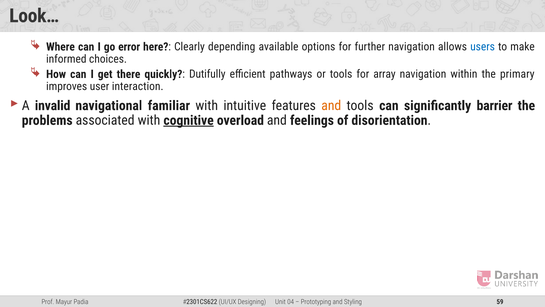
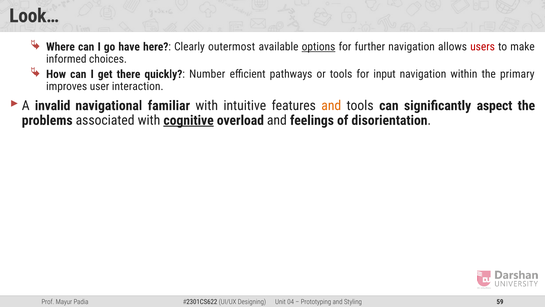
error: error -> have (129, 47)
depending: depending -> outermost (232, 47)
options underline: none -> present (319, 47)
users colour: blue -> red (483, 47)
Dutifully: Dutifully -> Number (207, 74)
array: array -> input (385, 74)
barrier: barrier -> aspect (495, 105)
